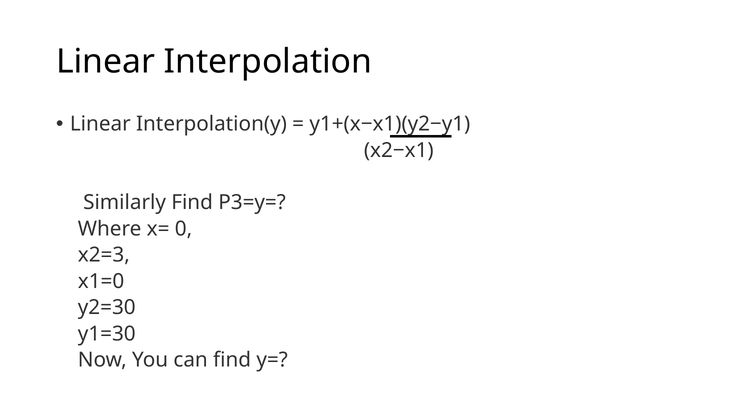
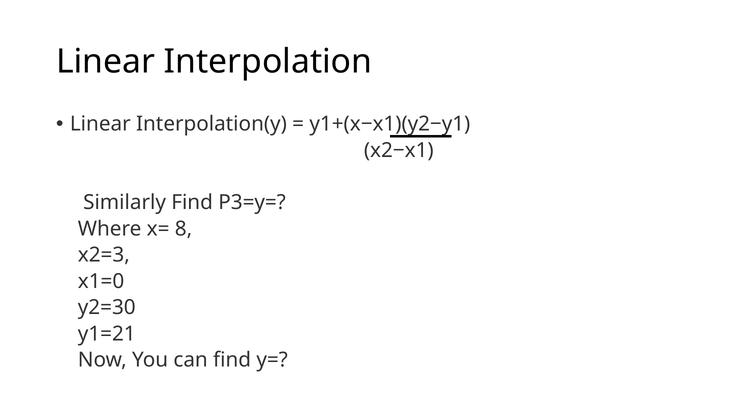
0: 0 -> 8 (184, 229)
y1=30: y1=30 -> y1=21 (107, 334)
